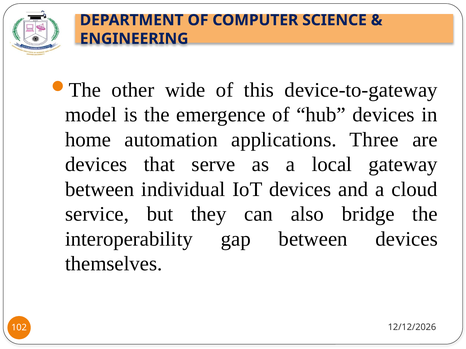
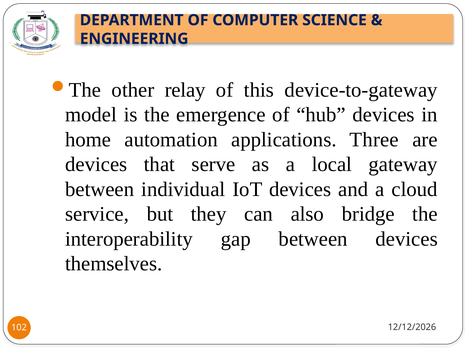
wide: wide -> relay (185, 90)
